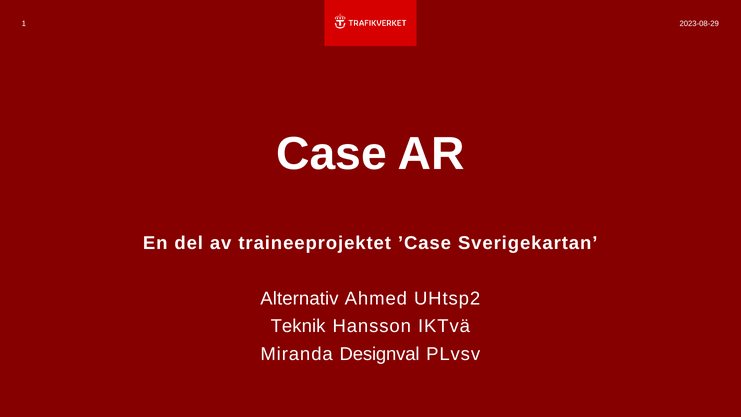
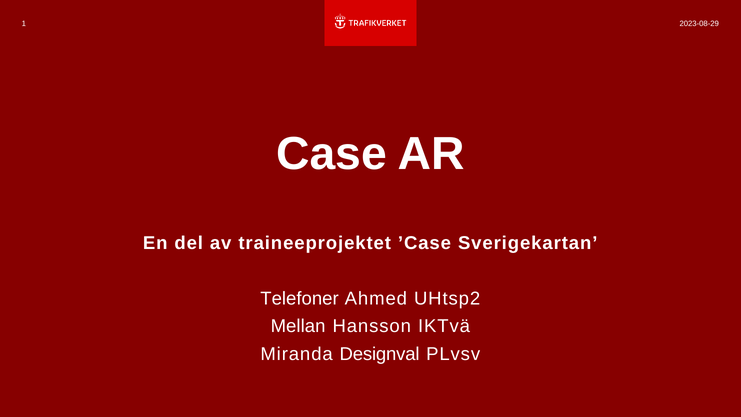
Alternativ: Alternativ -> Telefoner (300, 298)
Teknik: Teknik -> Mellan (298, 326)
